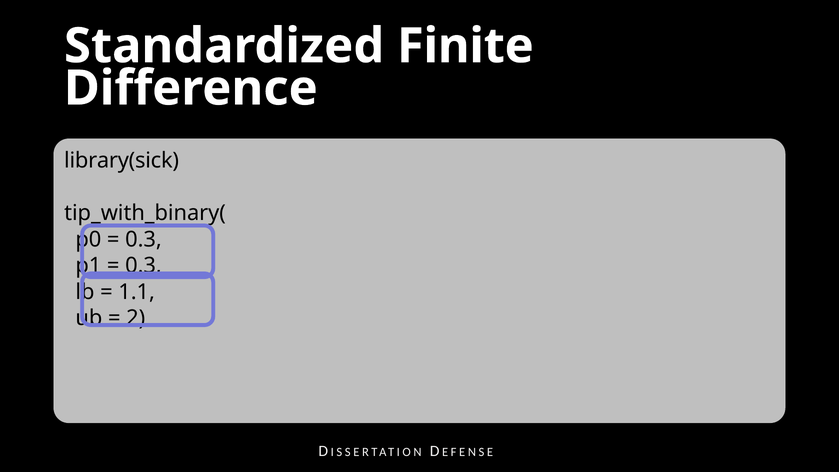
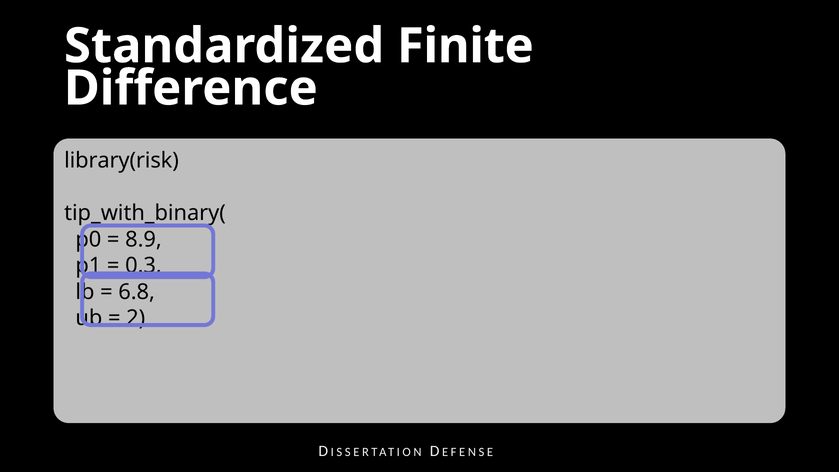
library(sick: library(sick -> library(risk (122, 161)
0.3: 0.3 -> 8.9 (143, 239)
1.1: 1.1 -> 6.8 (137, 292)
